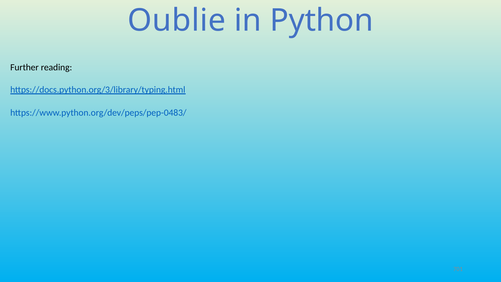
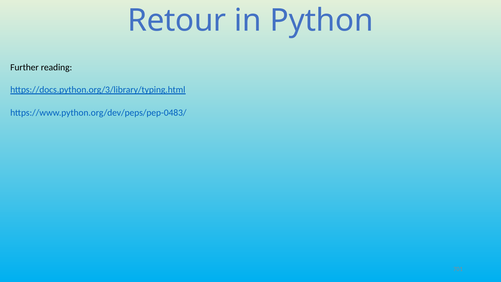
Oublie: Oublie -> Retour (177, 20)
